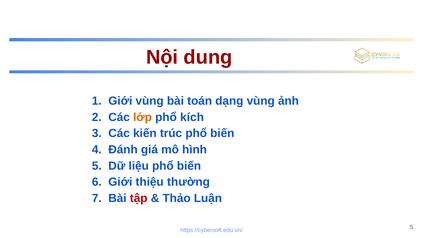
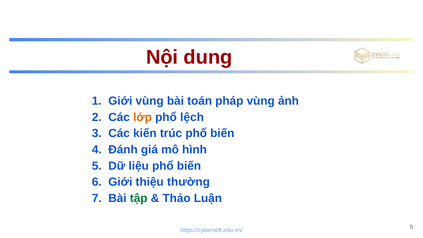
dạng: dạng -> pháp (229, 101)
kích: kích -> lệch (192, 117)
tập colour: red -> green (139, 198)
